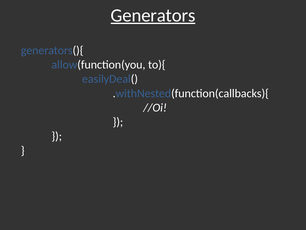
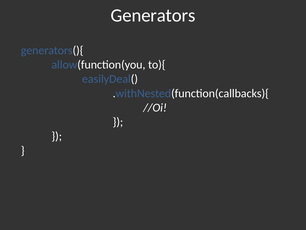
Generators underline: present -> none (153, 15)
